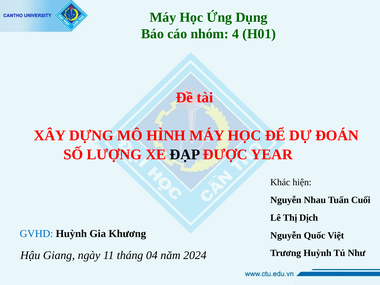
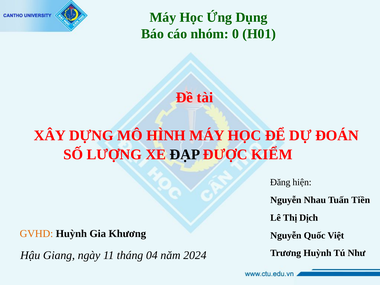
4: 4 -> 0 (236, 34)
YEAR: YEAR -> KIỂM (272, 154)
Khác: Khác -> Đăng (280, 182)
Cuối: Cuối -> Tiền (361, 200)
GVHD colour: blue -> orange (36, 234)
